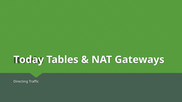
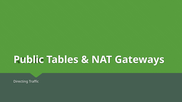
Today: Today -> Public (29, 60)
